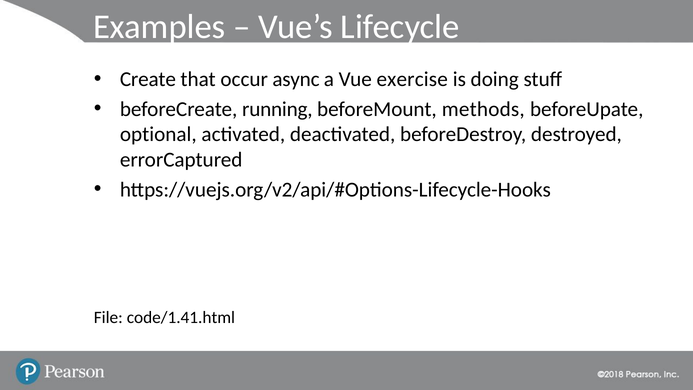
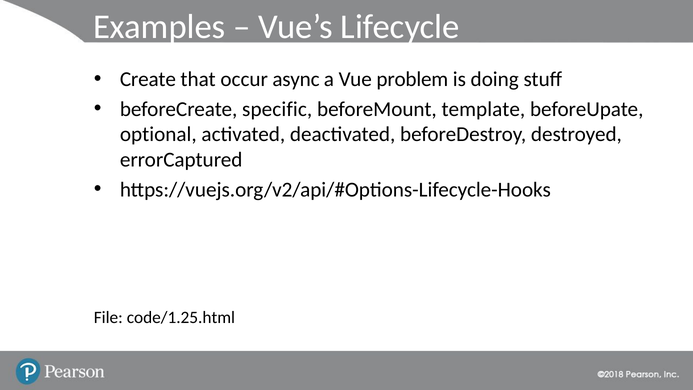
exercise: exercise -> problem (412, 79)
running: running -> specific (277, 109)
methods: methods -> template (483, 109)
code/1.41.html: code/1.41.html -> code/1.25.html (181, 318)
